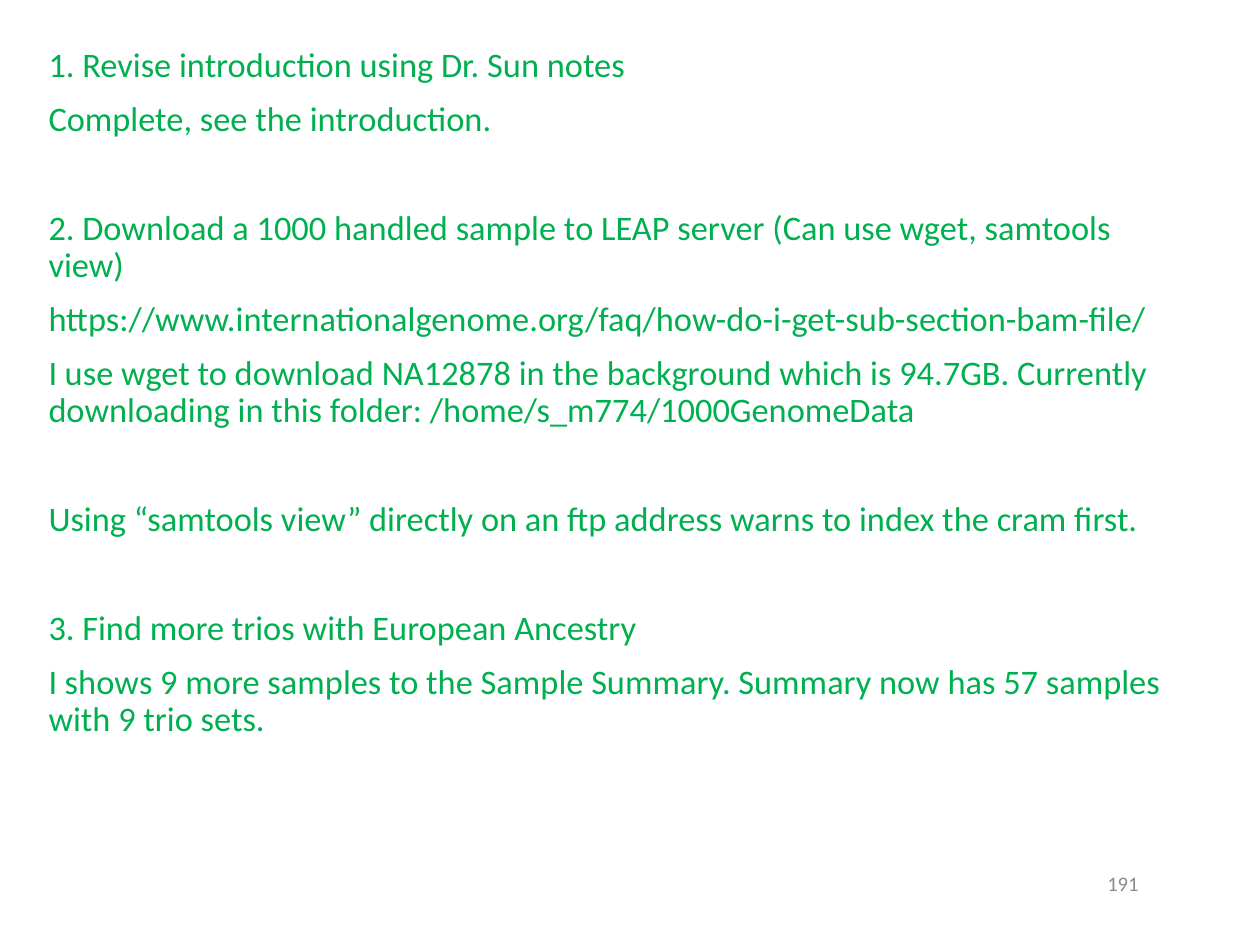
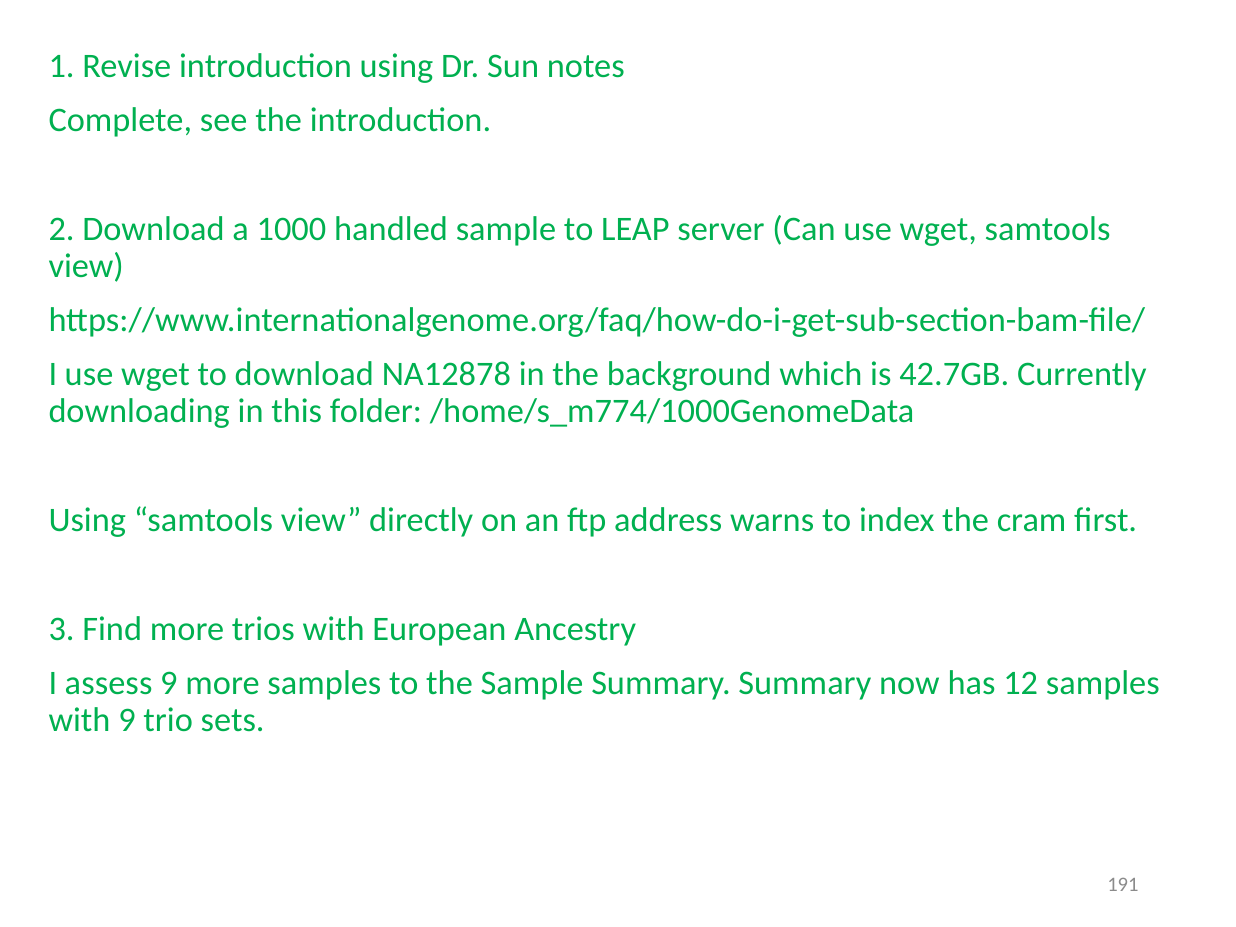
94.7GB: 94.7GB -> 42.7GB (954, 374)
shows: shows -> assess (109, 683)
57: 57 -> 12 (1021, 683)
